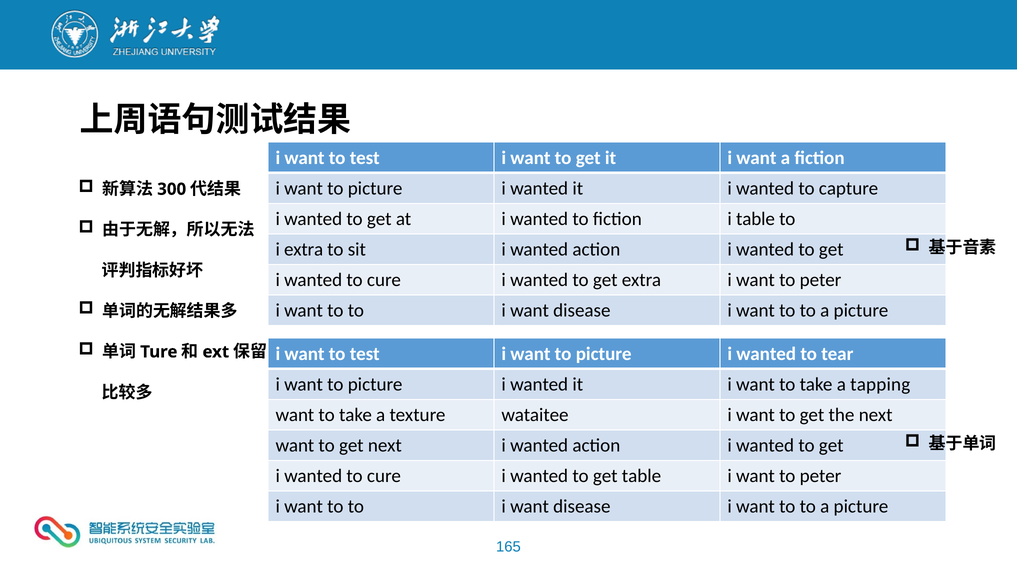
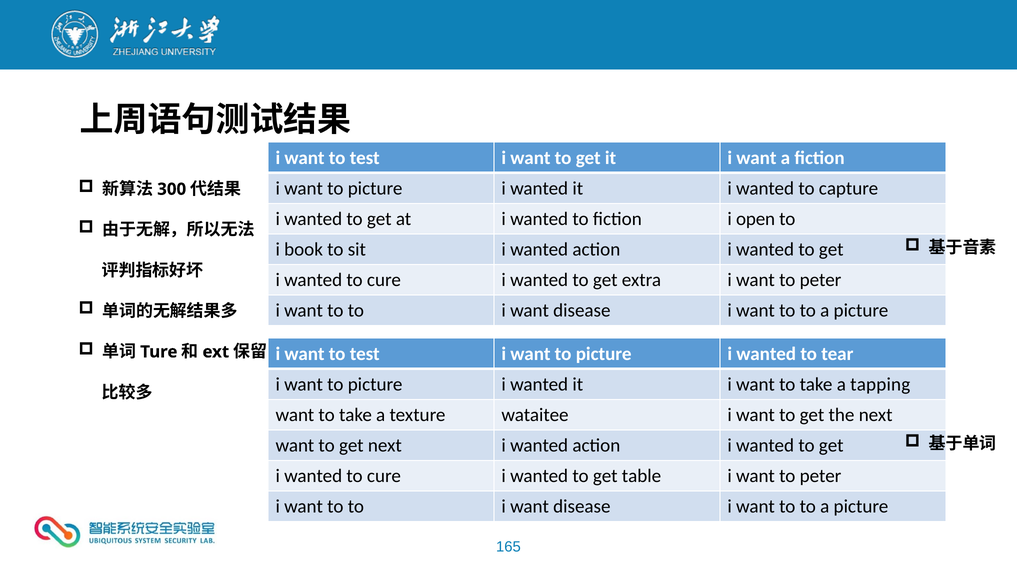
i table: table -> open (756, 219)
i extra: extra -> book (304, 250)
